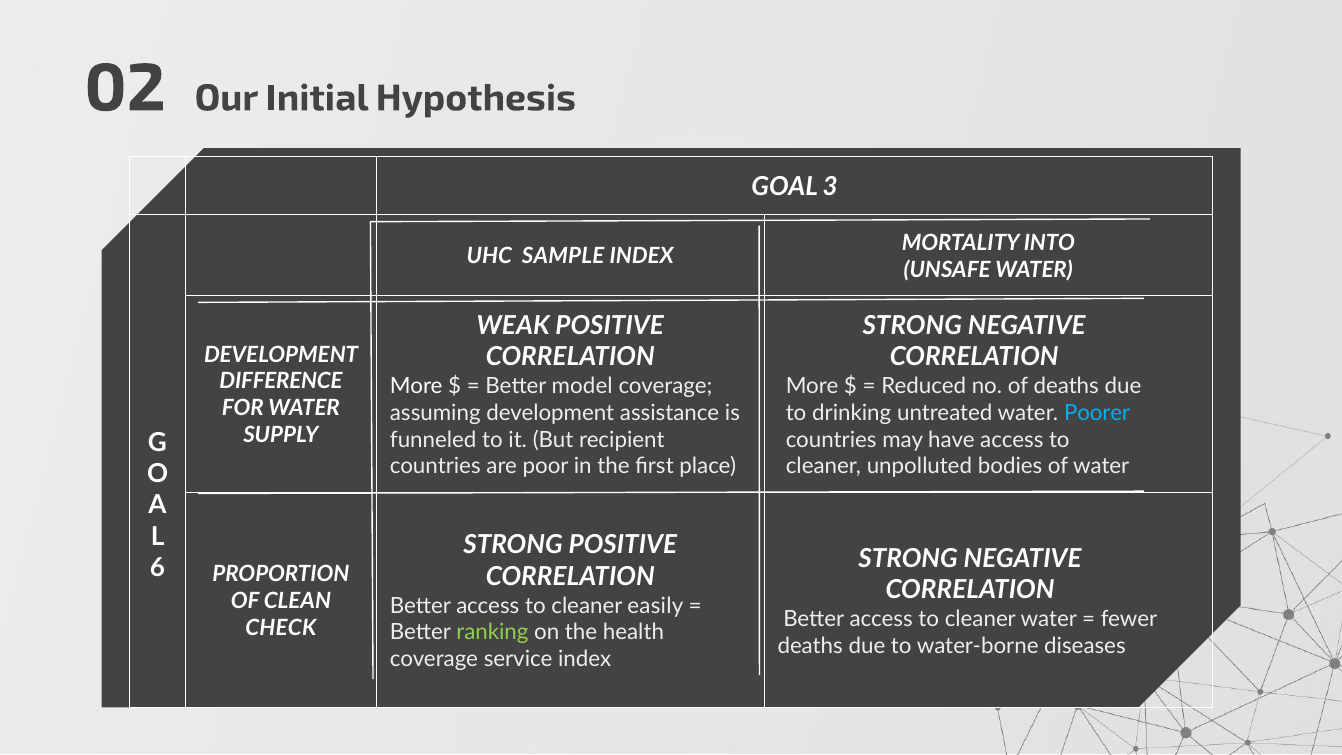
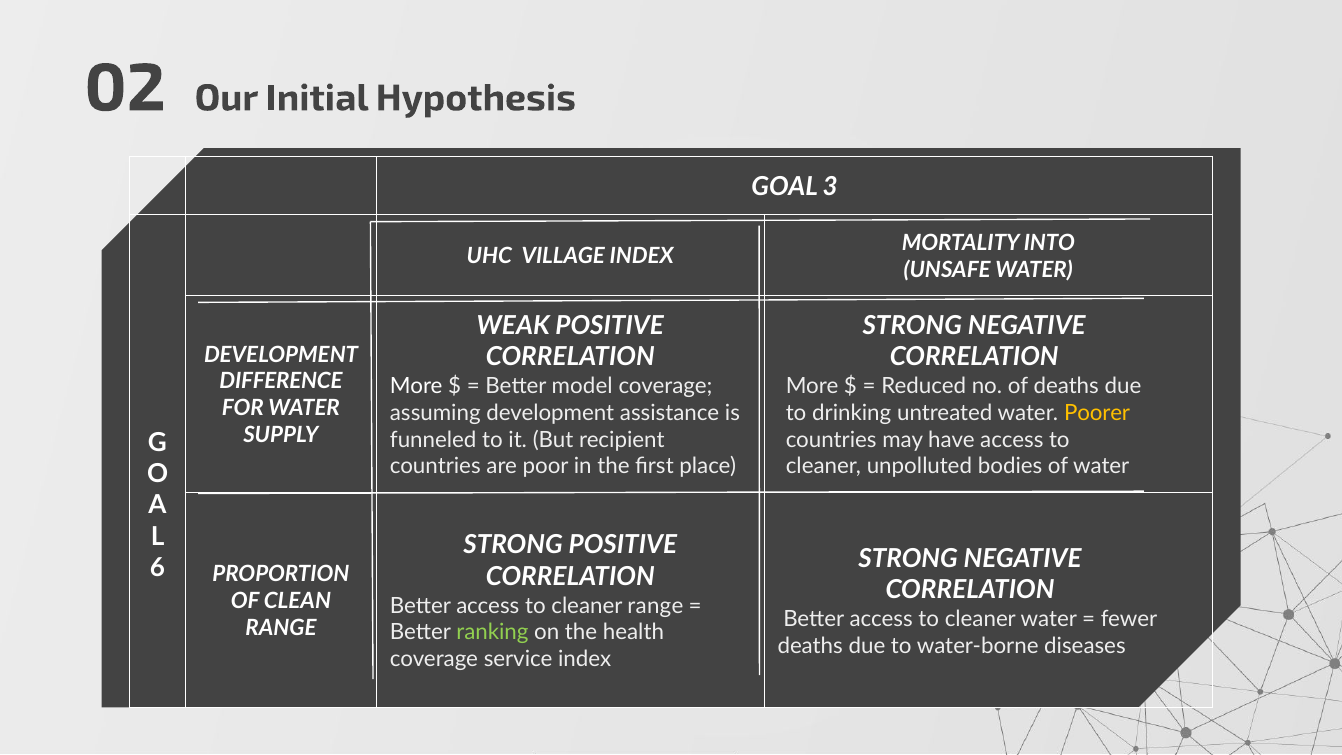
SAMPLE: SAMPLE -> VILLAGE (563, 256)
Poorer colour: light blue -> yellow (1097, 413)
cleaner easily: easily -> range (655, 606)
CHECK: CHECK -> RANGE (281, 628)
